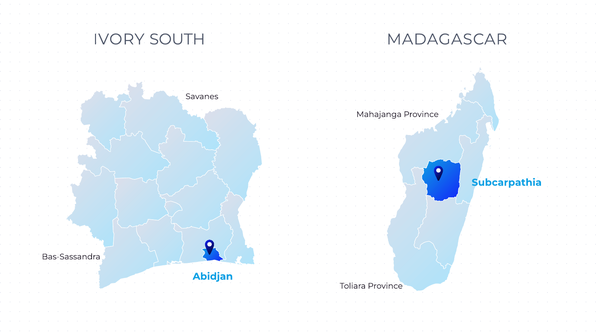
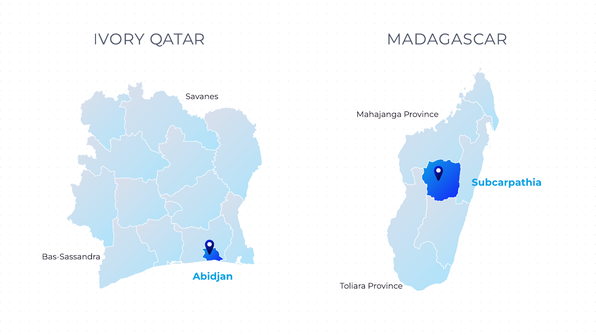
SOUTH: SOUTH -> QATAR (177, 39)
